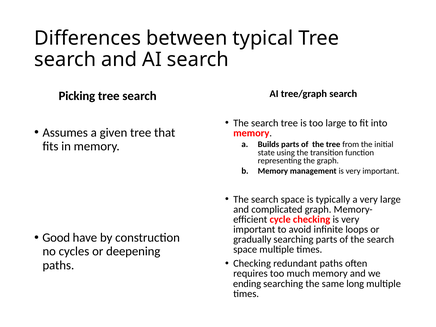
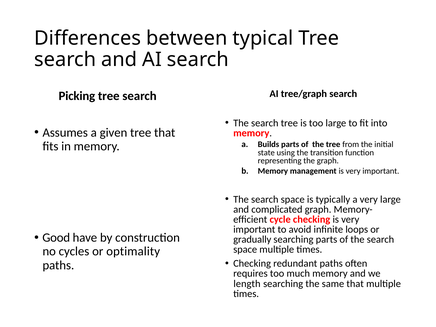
deepening: deepening -> optimality (133, 251)
ending: ending -> length (247, 284)
same long: long -> that (355, 284)
